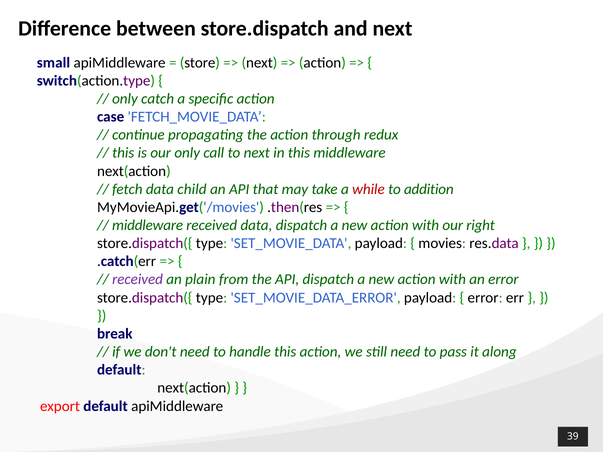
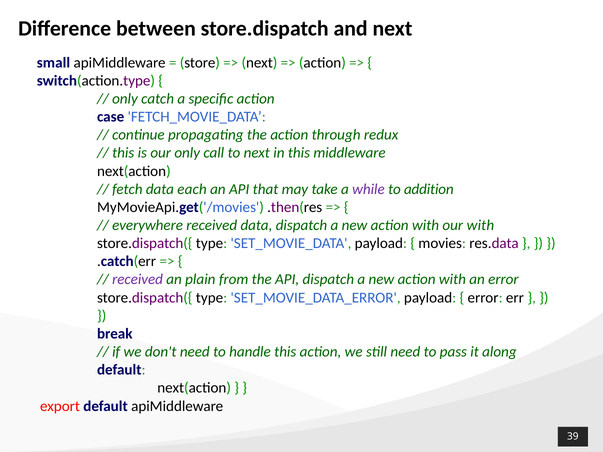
child: child -> each (192, 189)
while colour: red -> purple (368, 189)
middleware: middleware -> everywhere (148, 225)
our right: right -> with (480, 225)
